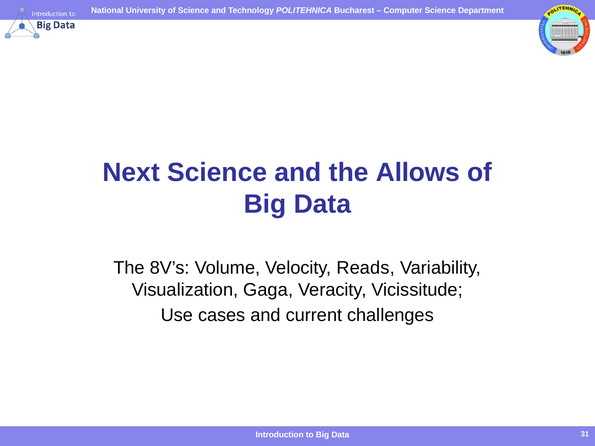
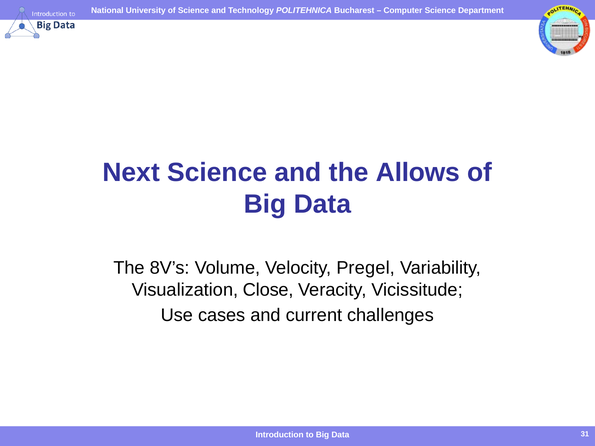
Reads: Reads -> Pregel (366, 268)
Gaga: Gaga -> Close (268, 290)
